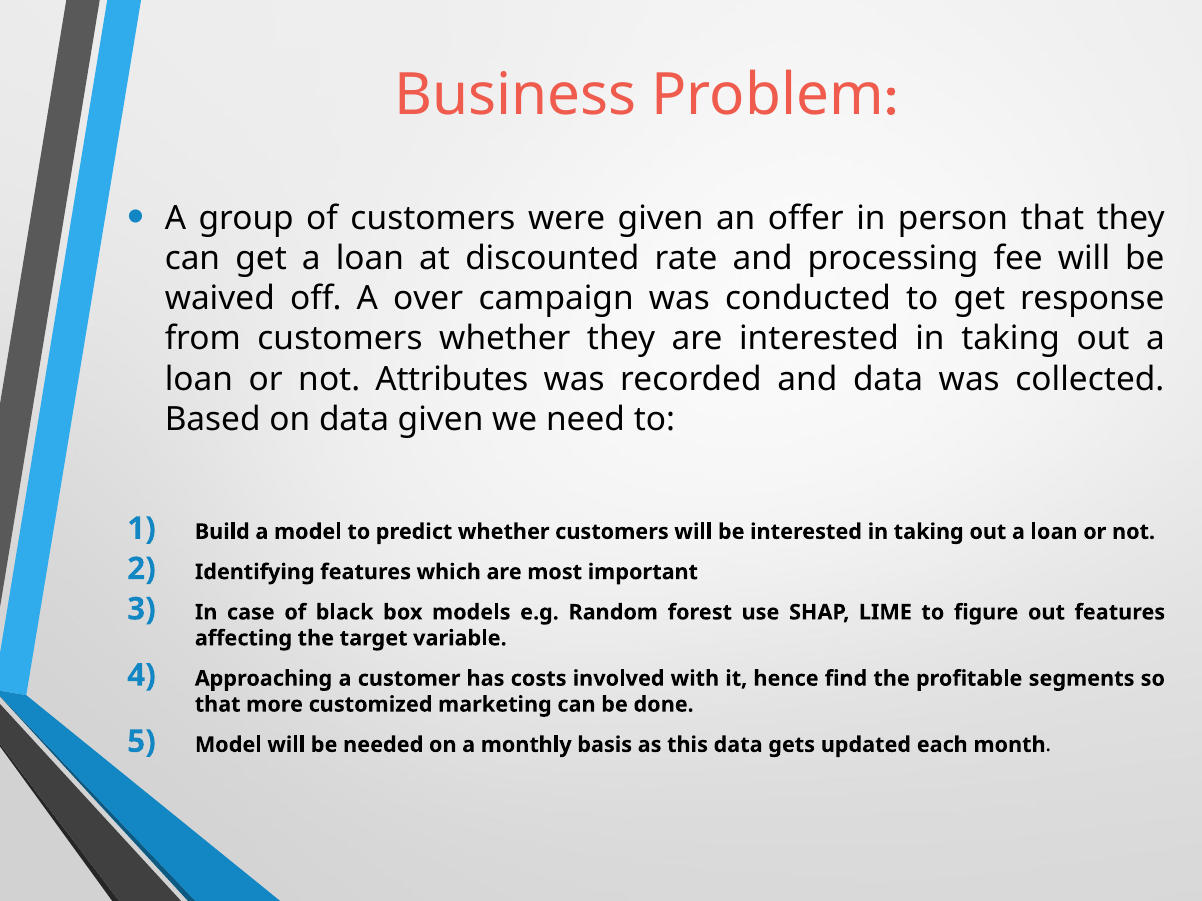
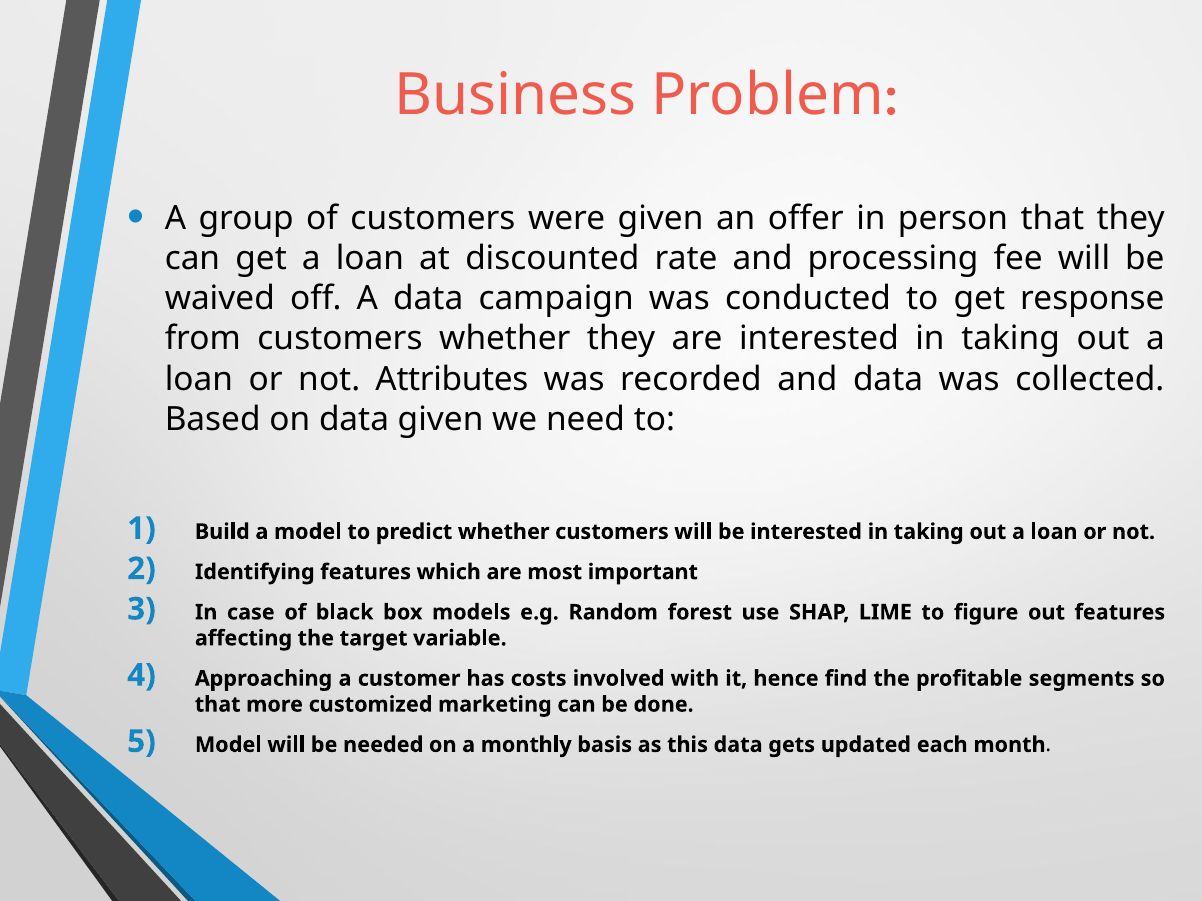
A over: over -> data (428, 299)
